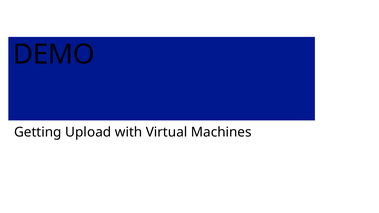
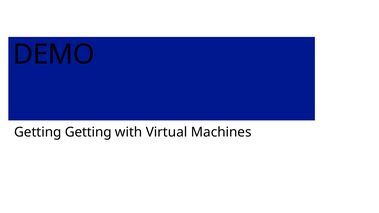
Getting Upload: Upload -> Getting (88, 132)
